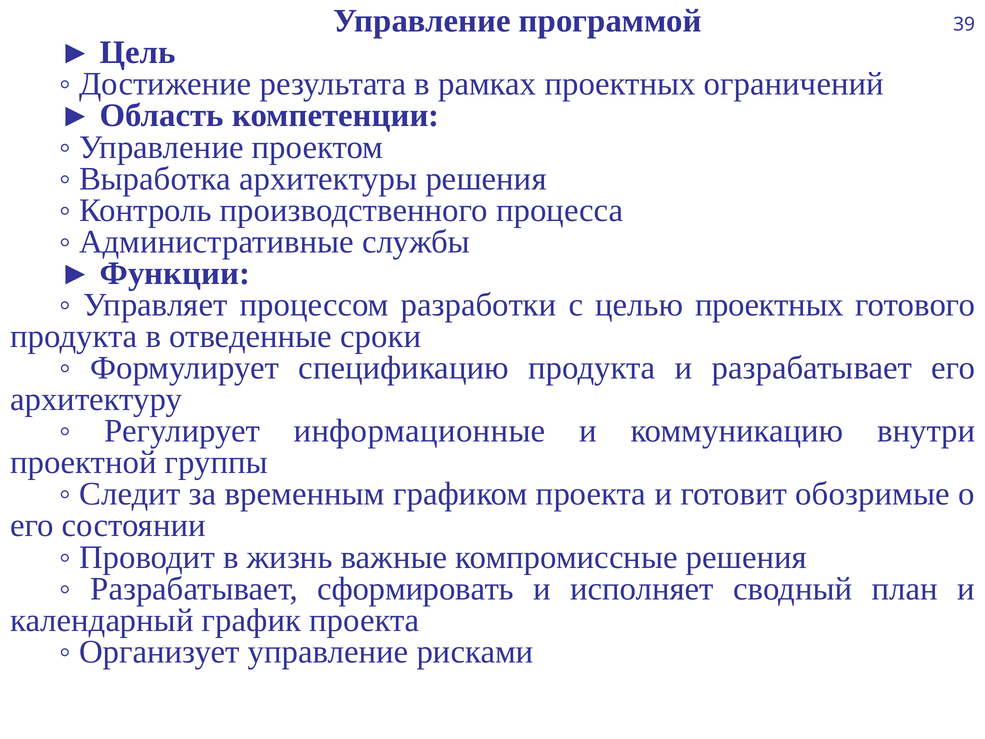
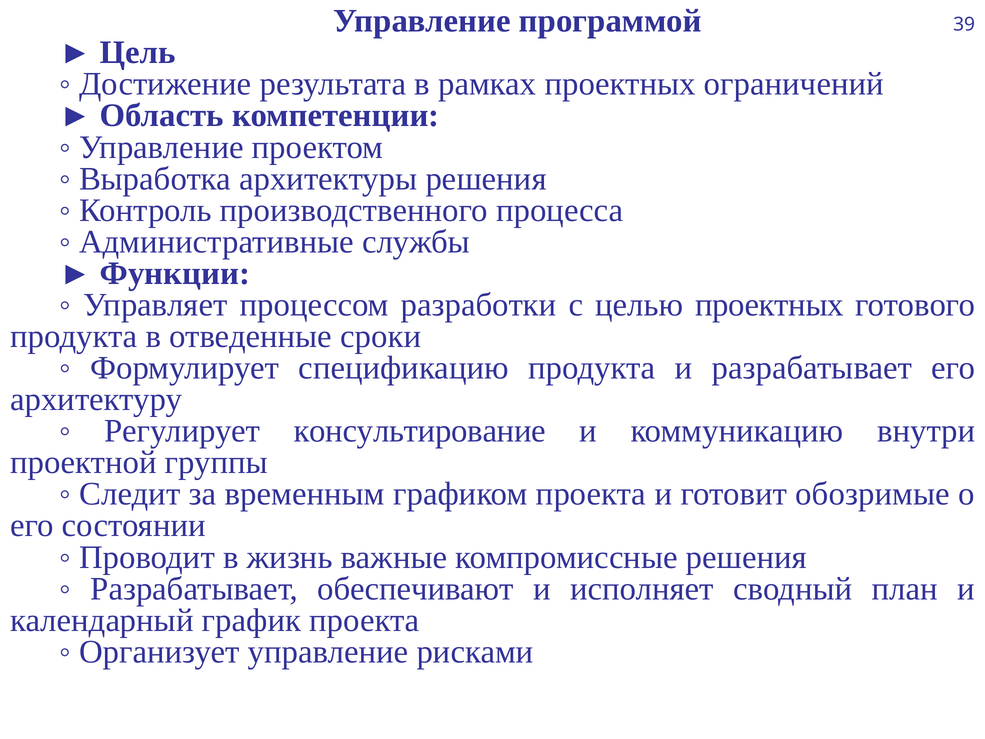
информационные: информационные -> консультирование (420, 431)
сформировать: сформировать -> обеспечивают (416, 588)
